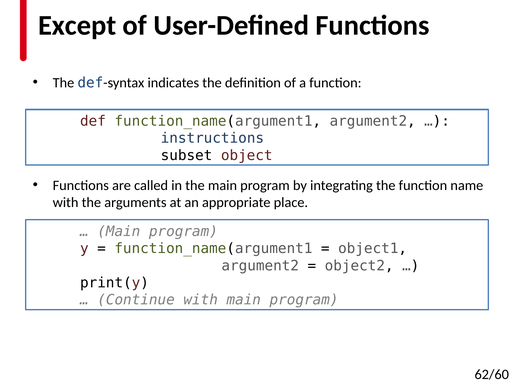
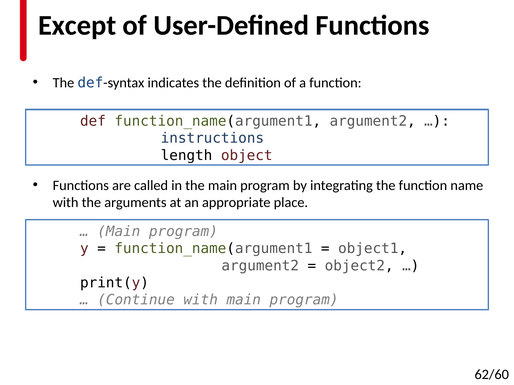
subset: subset -> length (187, 156)
